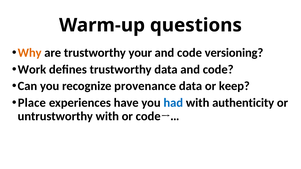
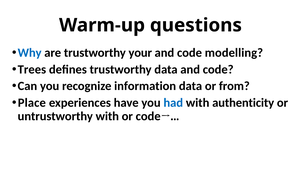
Why colour: orange -> blue (30, 53)
versioning: versioning -> modelling (234, 53)
Work: Work -> Trees (32, 70)
provenance: provenance -> information (145, 86)
keep: keep -> from (234, 86)
